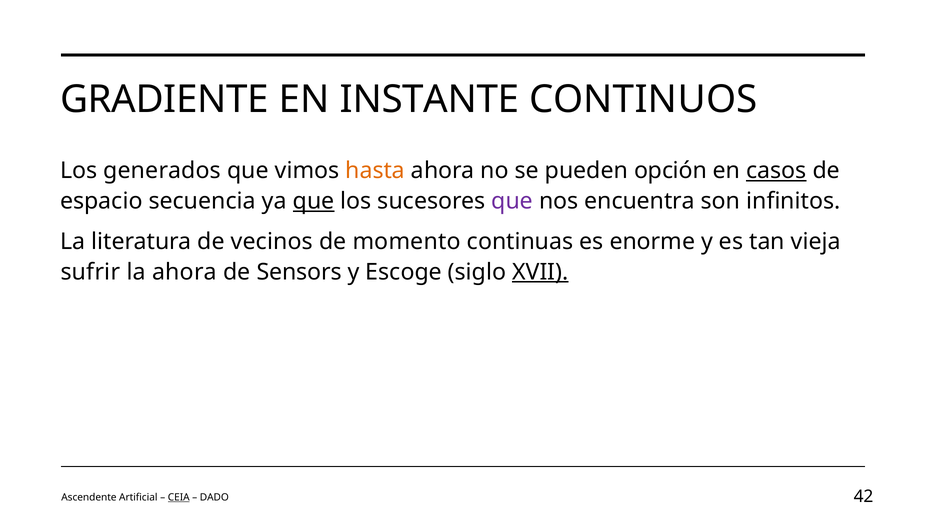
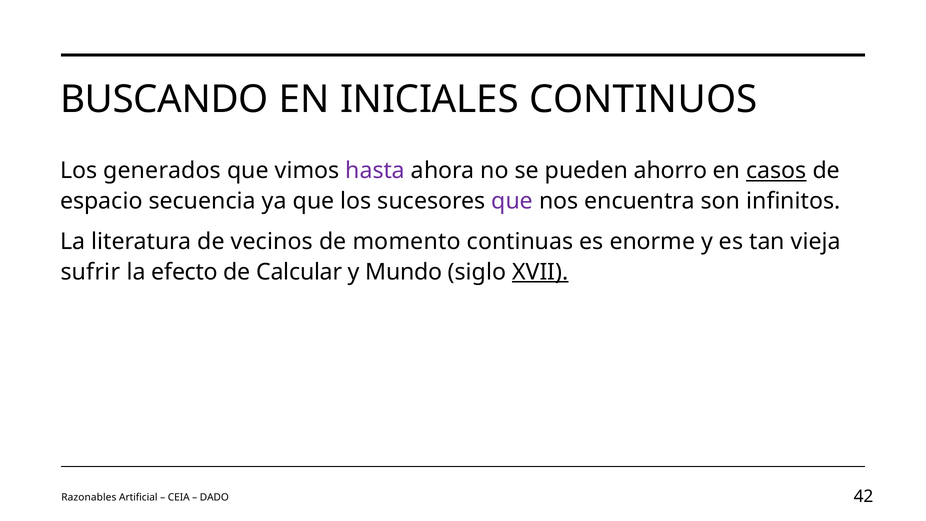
GRADIENTE: GRADIENTE -> BUSCANDO (164, 99)
INSTANTE: INSTANTE -> INICIALES (429, 99)
hasta colour: orange -> purple (375, 171)
opción: opción -> ahorro (671, 171)
que underline: present -> none (314, 201)
la ahora: ahora -> efecto (185, 272)
Sensors: Sensors -> Calcular (299, 272)
Escoge: Escoge -> Mundo (404, 272)
Ascendente: Ascendente -> Razonables (89, 497)
CEIA underline: present -> none (179, 497)
